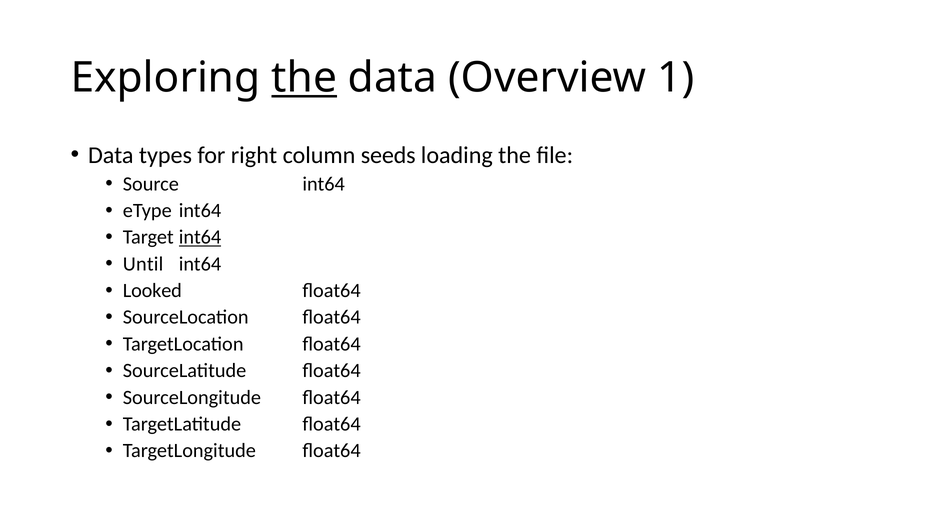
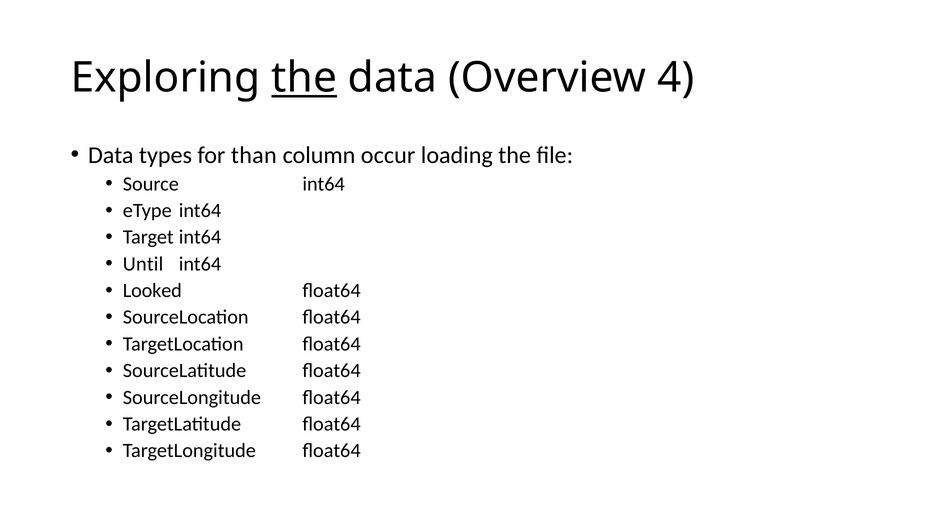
1: 1 -> 4 (676, 78)
right: right -> than (254, 155)
seeds: seeds -> occur (388, 155)
int64 underline: present -> none (200, 237)
